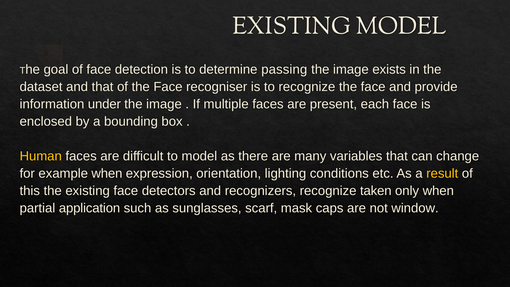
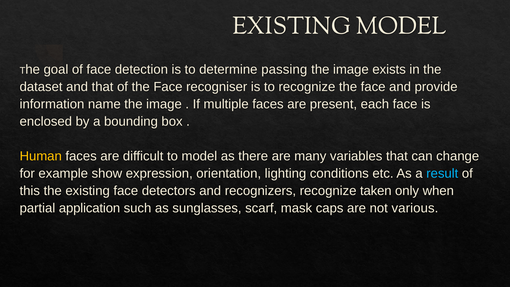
under: under -> name (104, 104)
example when: when -> show (107, 173)
result colour: yellow -> light blue (442, 173)
window: window -> various (415, 208)
